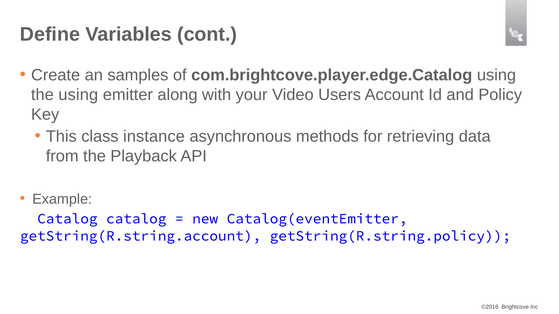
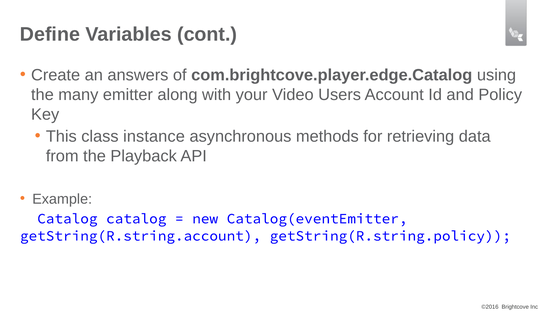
samples: samples -> answers (138, 75)
the using: using -> many (78, 95)
